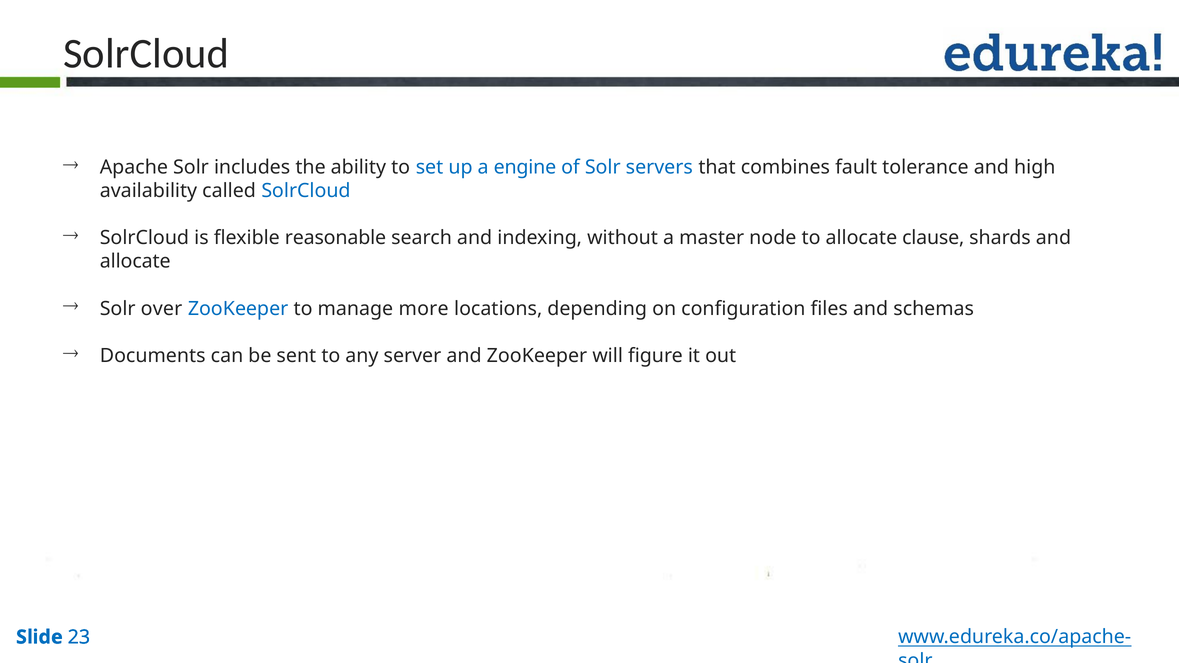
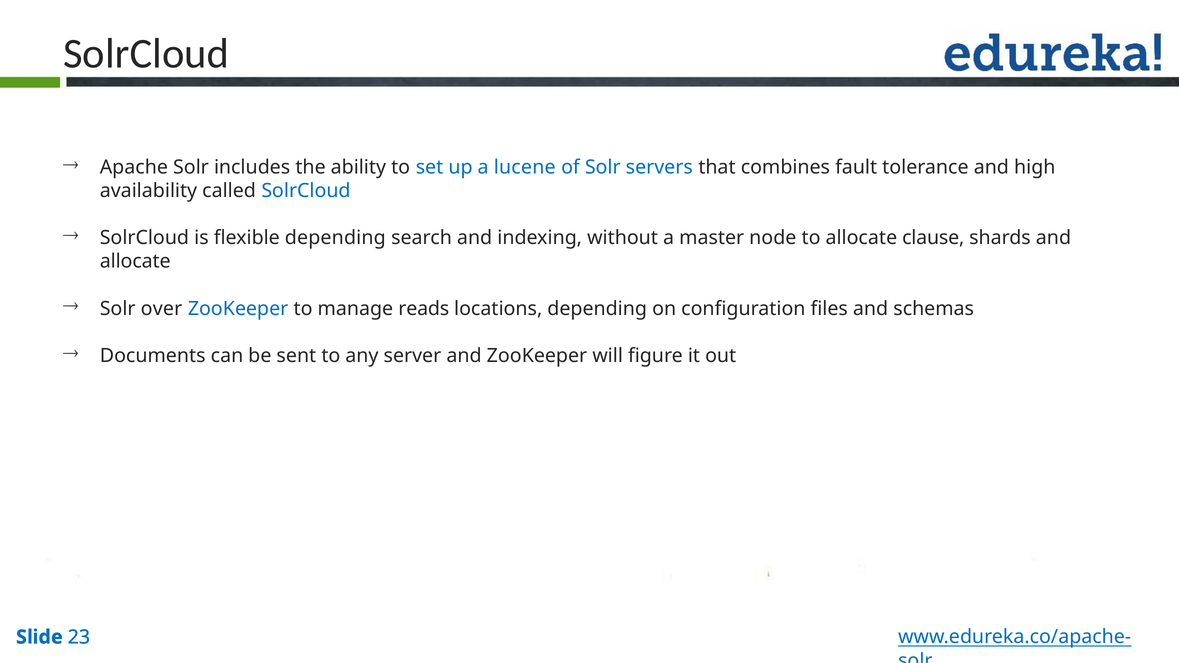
engine: engine -> lucene (525, 167)
flexible reasonable: reasonable -> depending (335, 238)
more: more -> reads (424, 309)
